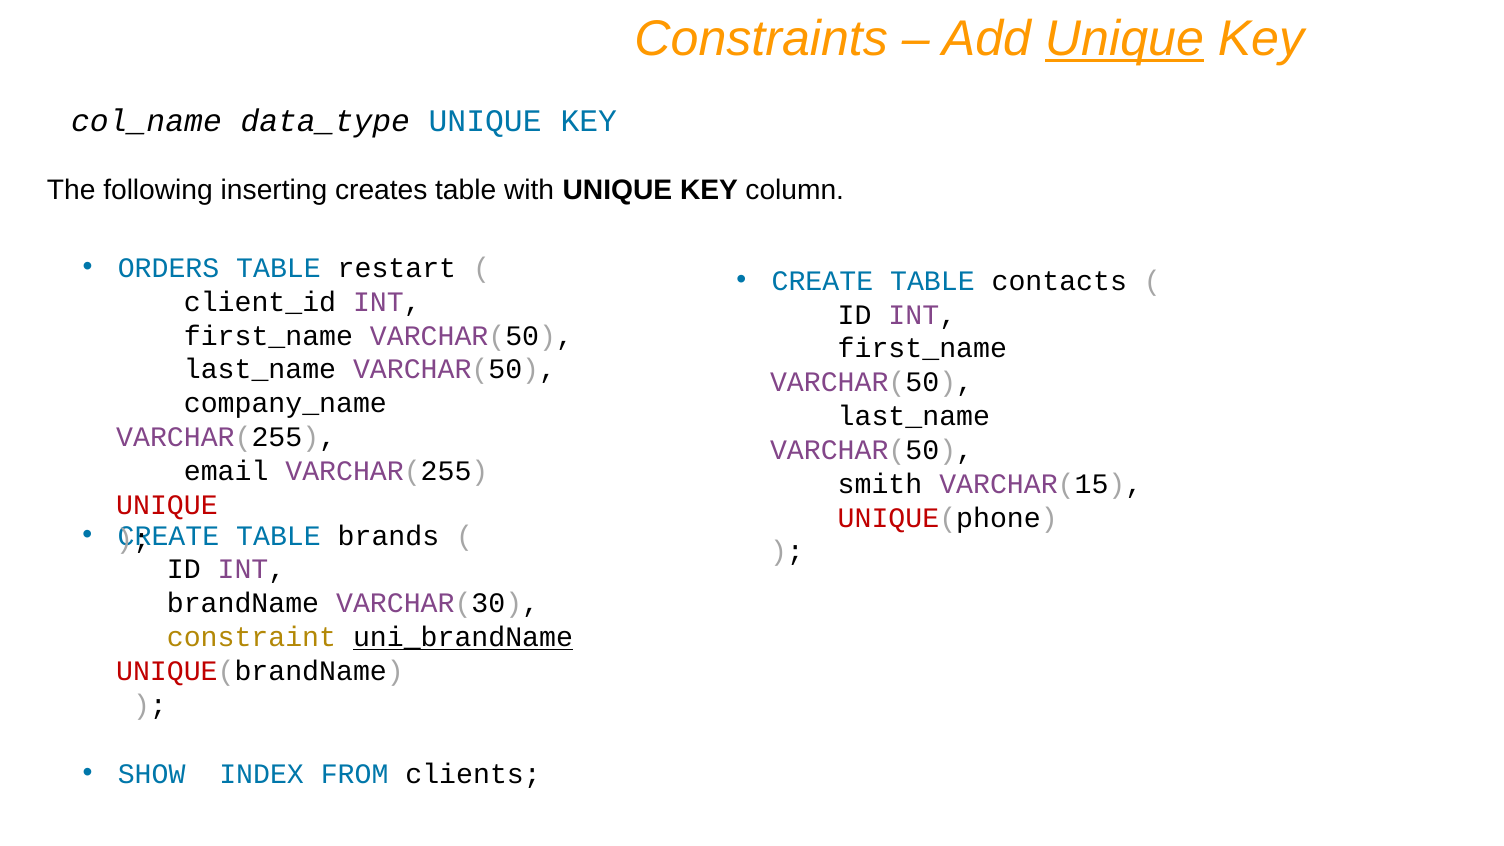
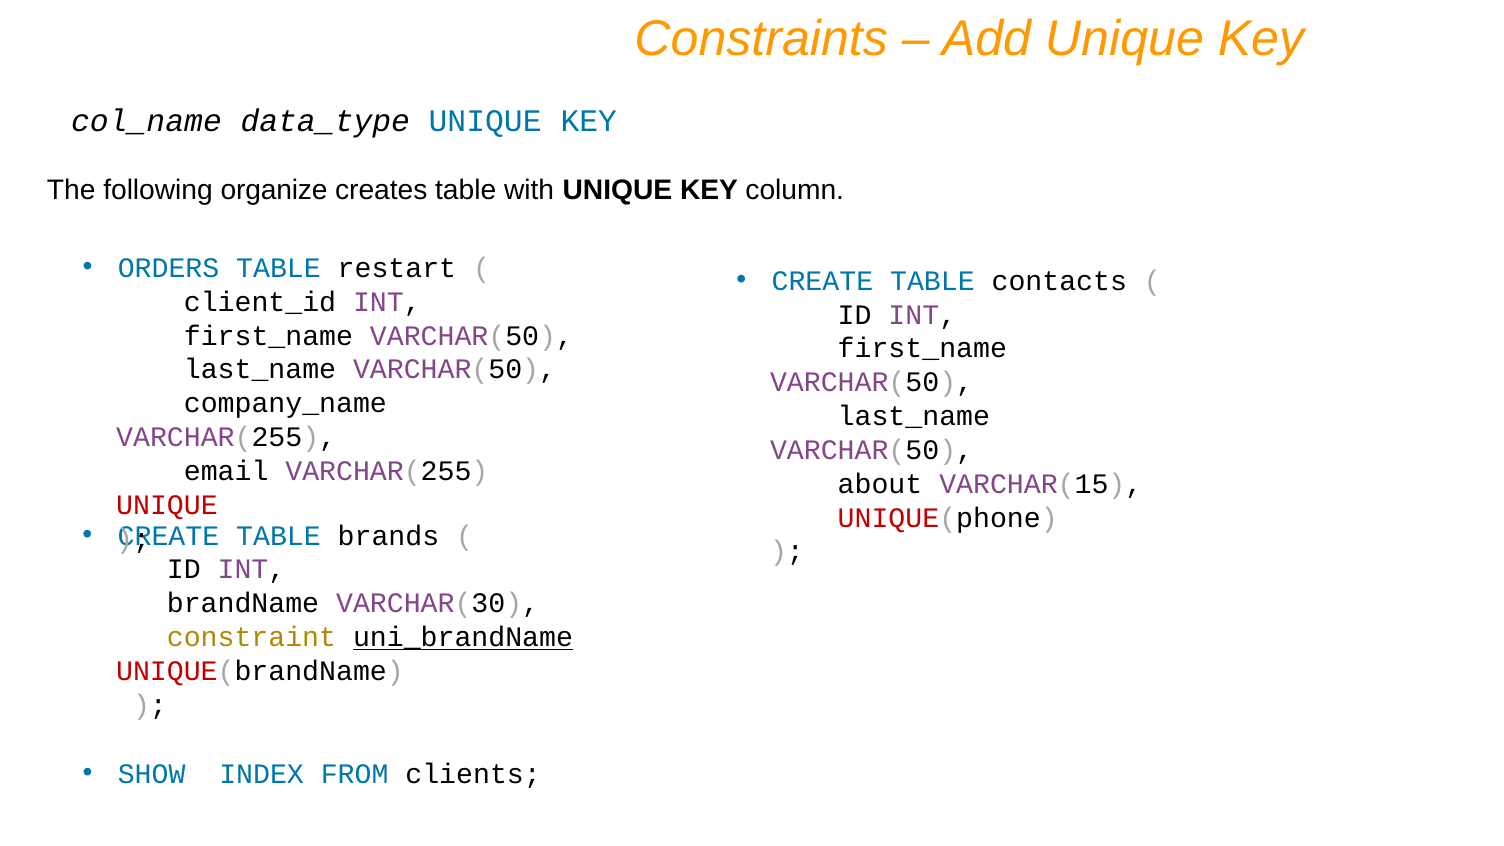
Unique underline: present -> none (1124, 39)
inserting: inserting -> organize (274, 190)
smith: smith -> about (880, 484)
